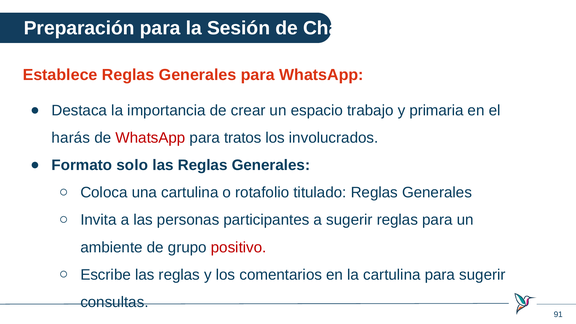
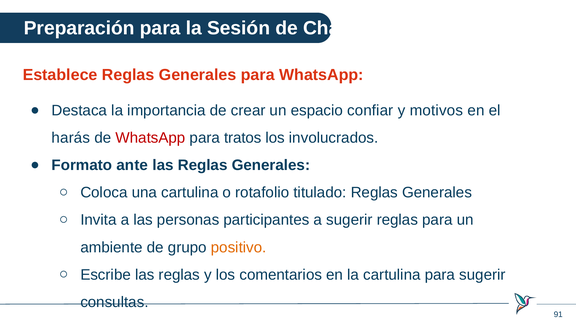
trabajo: trabajo -> confiar (370, 111)
primaria: primaria -> motivos (436, 111)
solo: solo -> ante (132, 165)
positivo colour: red -> orange (239, 247)
